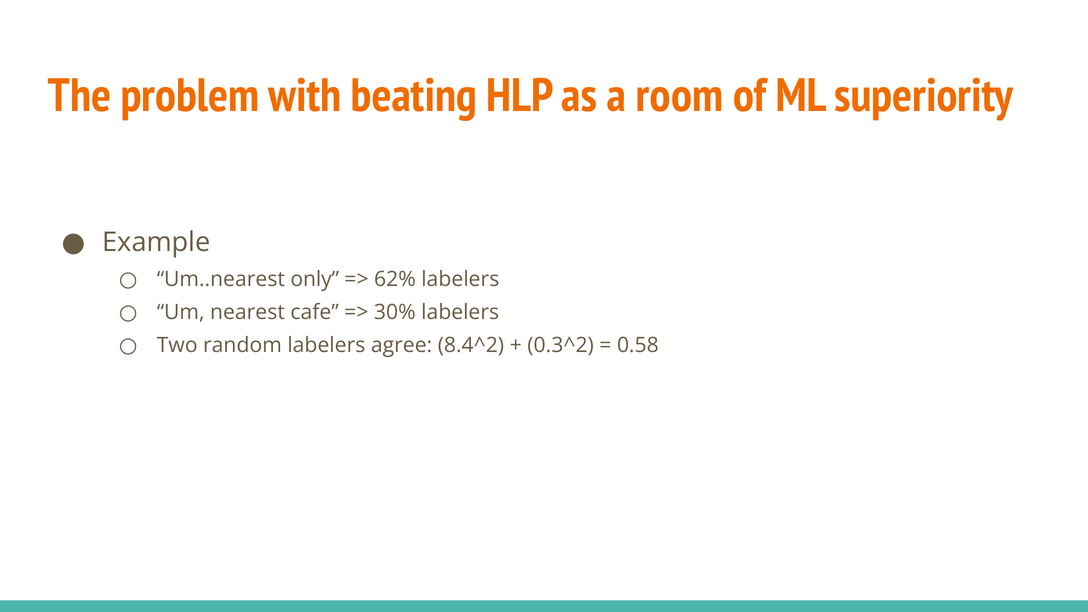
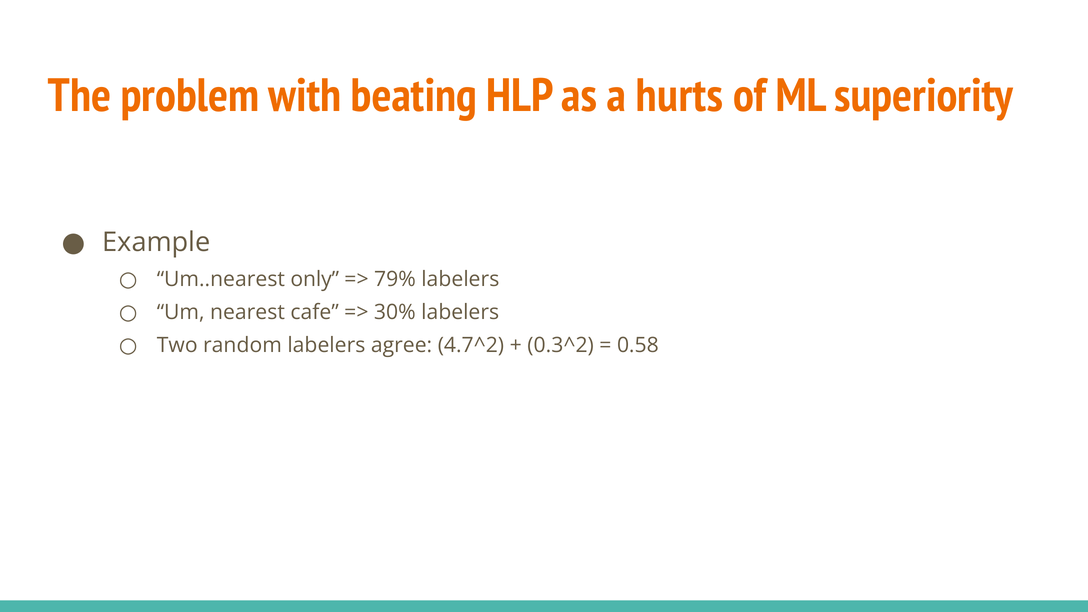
room: room -> hurts (679, 96)
62%: 62% -> 79% (395, 279)
8.4^2: 8.4^2 -> 4.7^2 (471, 345)
